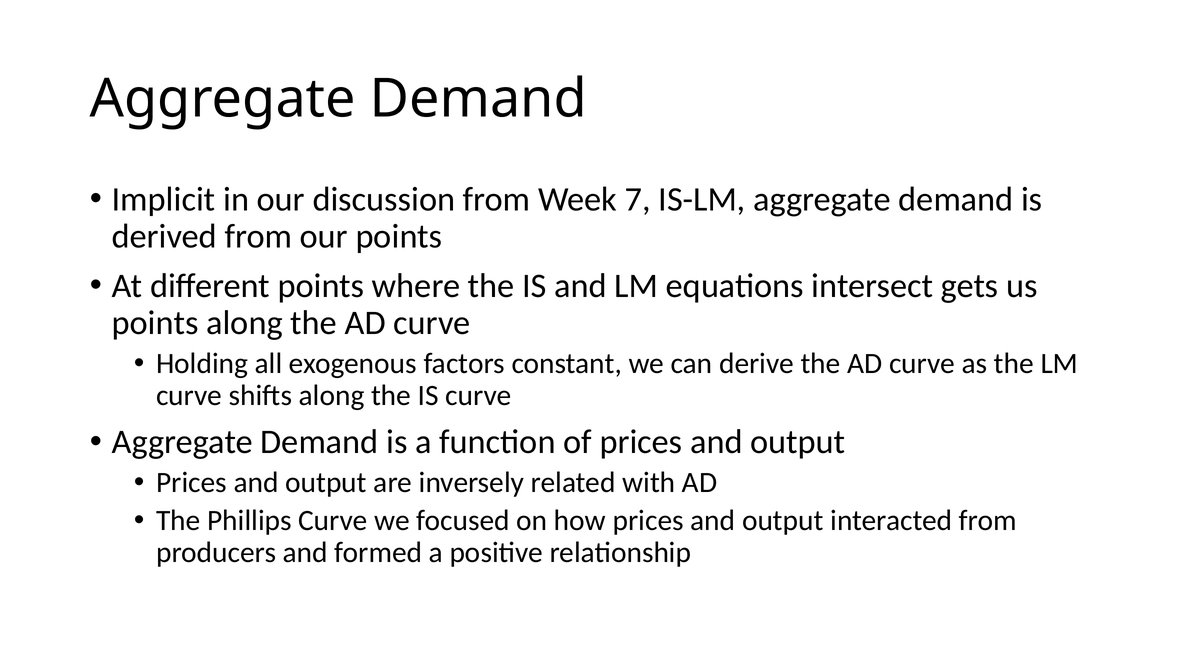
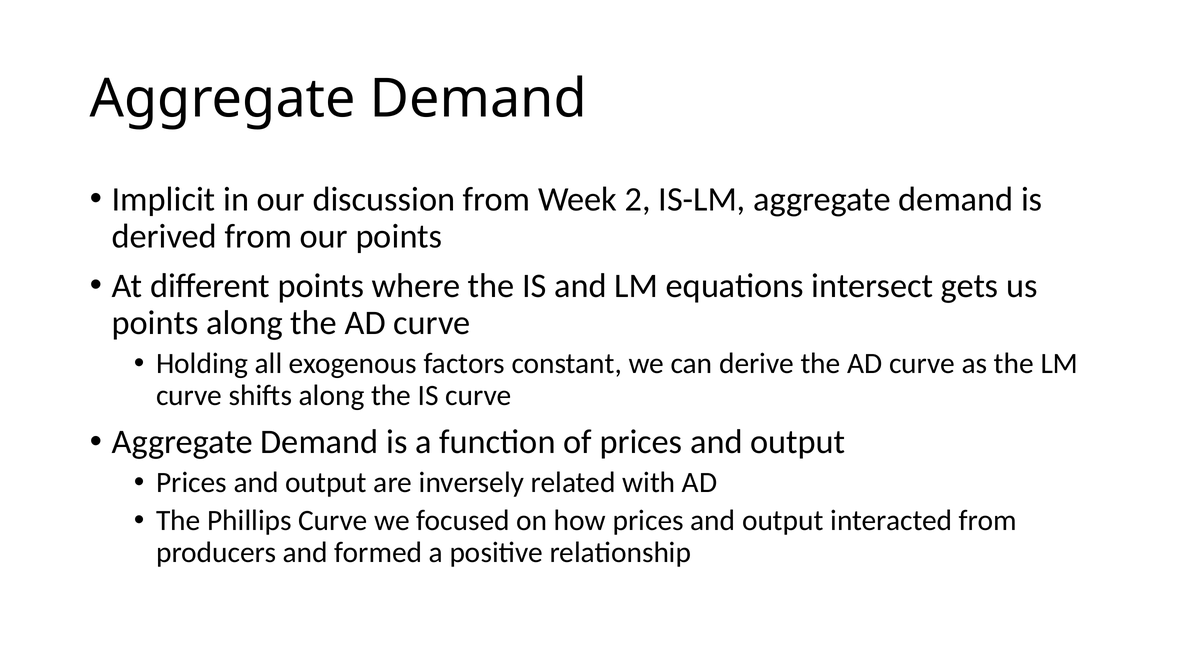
7: 7 -> 2 (638, 199)
